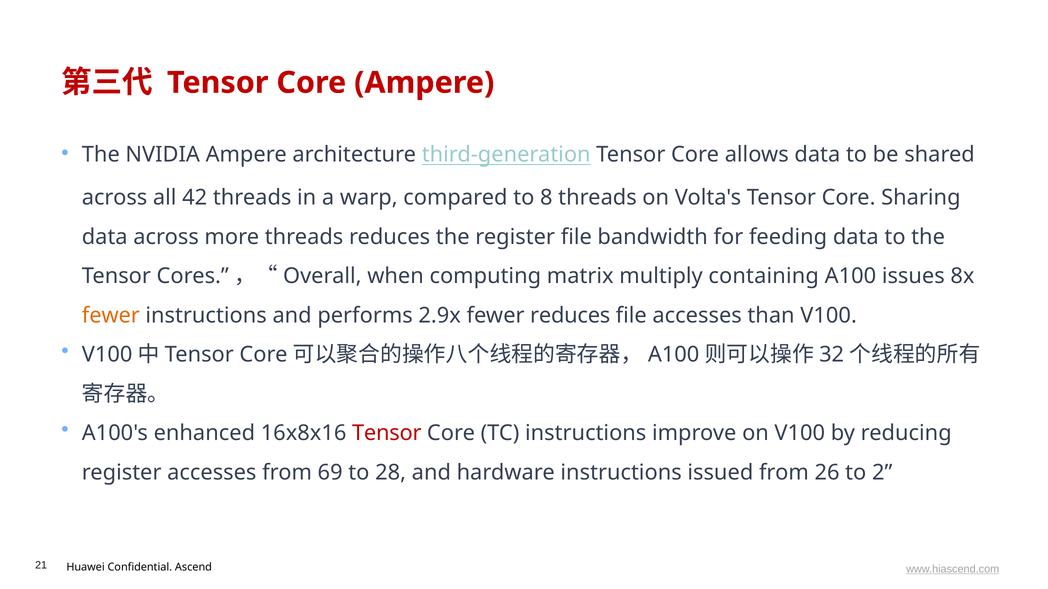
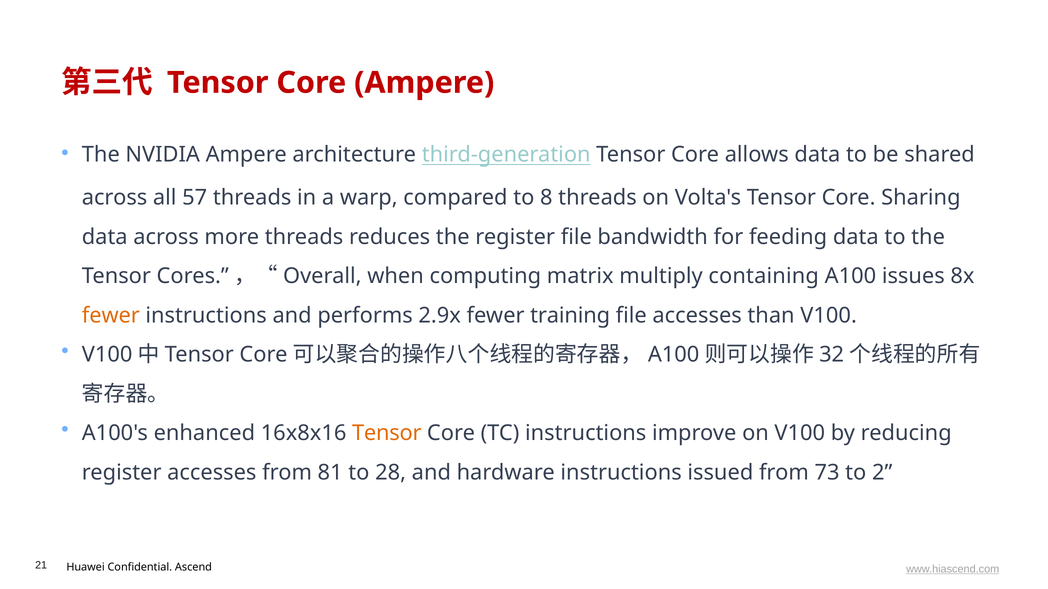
42: 42 -> 57 (195, 198)
fewer reduces: reduces -> training (570, 316)
Tensor colour: red -> orange (387, 433)
69: 69 -> 81 (330, 473)
26: 26 -> 73 (827, 473)
